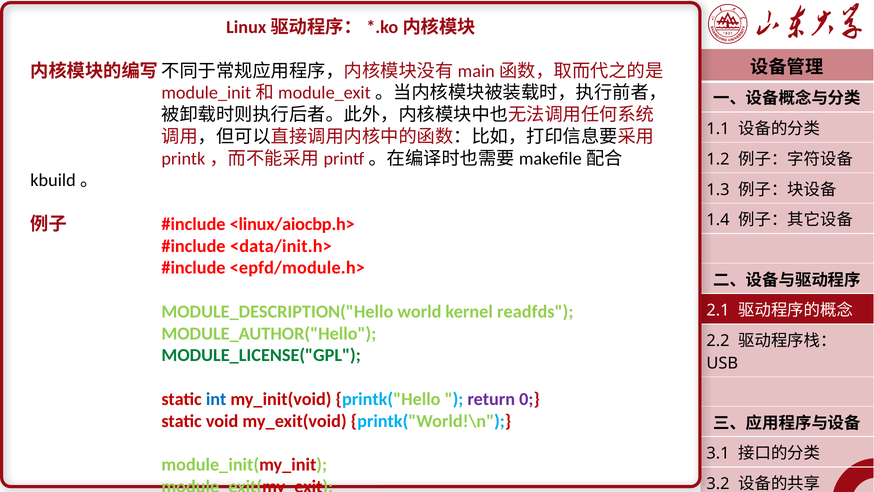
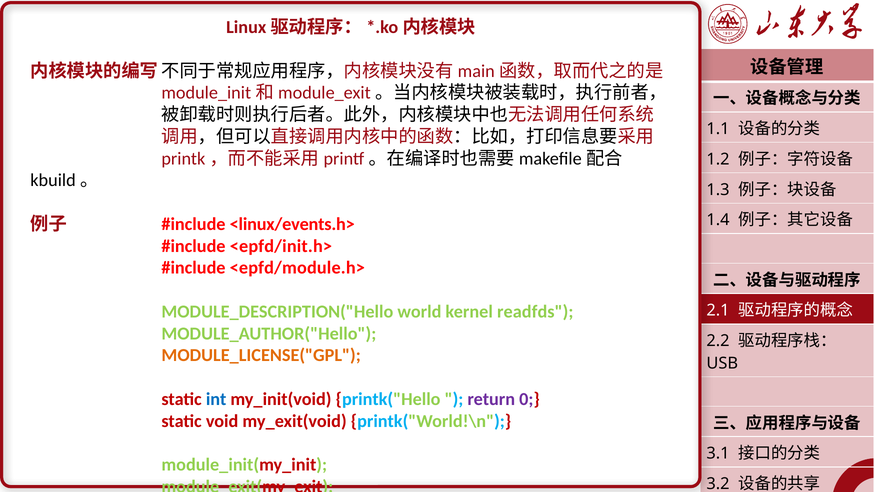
<linux/aiocbp.h>: <linux/aiocbp.h> -> <linux/events.h> (292, 224)
<data/init.h>: <data/init.h> -> <epfd/init.h> (281, 246)
MODULE_LICENSE("GPL colour: green -> orange (261, 355)
